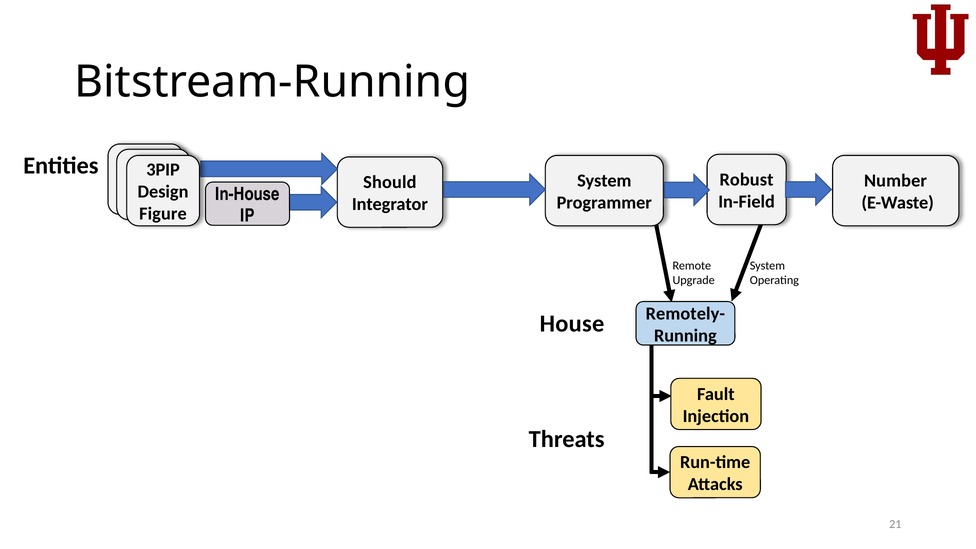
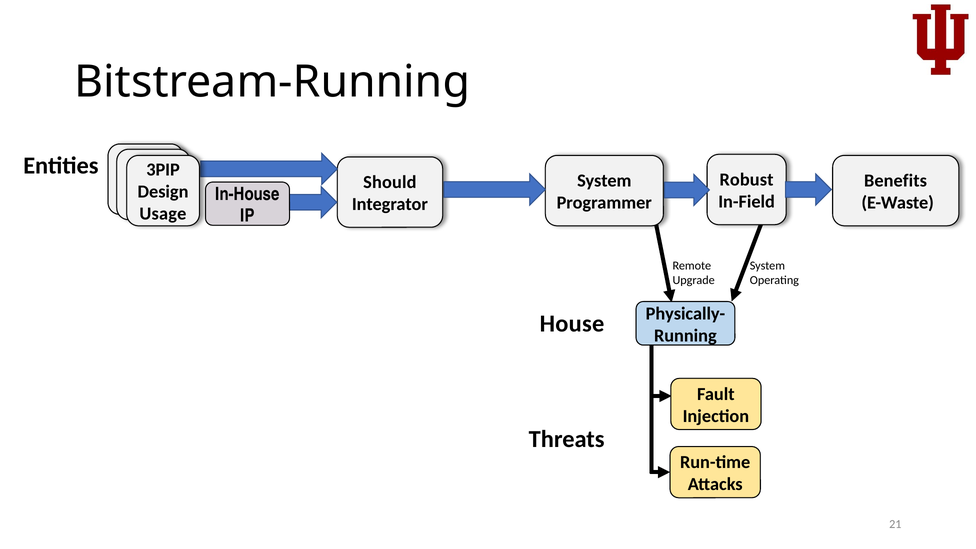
Number: Number -> Benefits (896, 181)
Figure: Figure -> Usage (163, 214)
Remotely-: Remotely- -> Physically- (685, 314)
